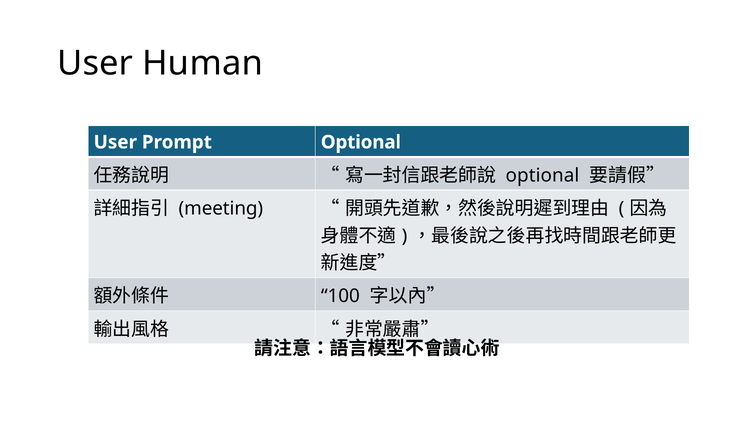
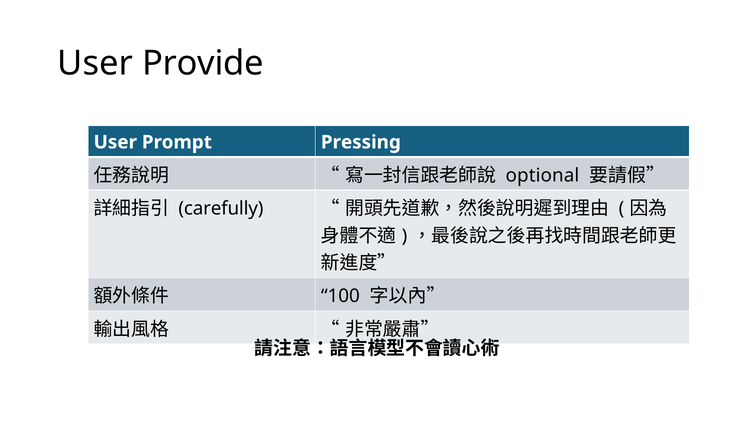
Human: Human -> Provide (203, 63)
Prompt Optional: Optional -> Pressing (361, 142)
meeting: meeting -> carefully (221, 208)
